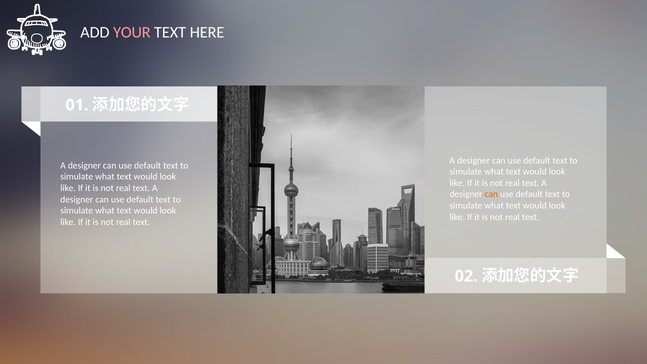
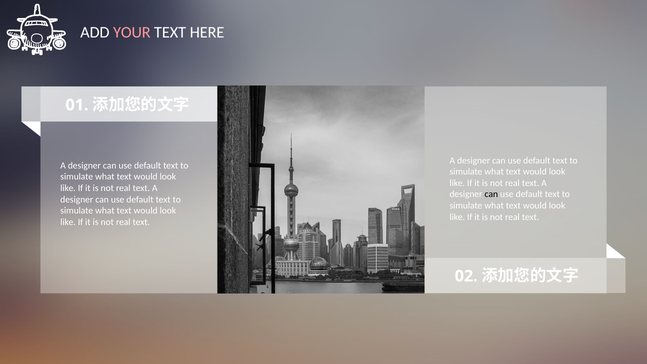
can colour: orange -> black (491, 194)
